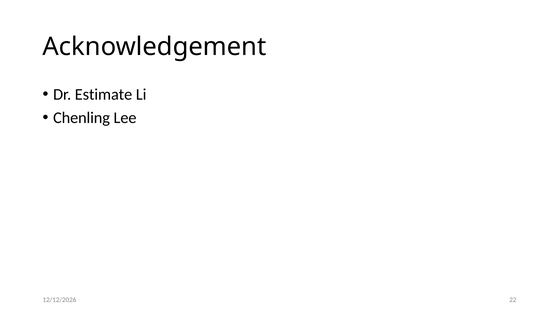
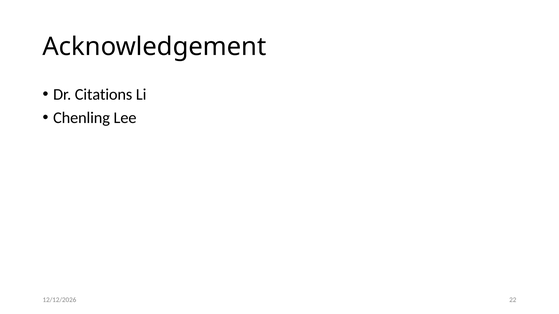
Estimate: Estimate -> Citations (104, 95)
